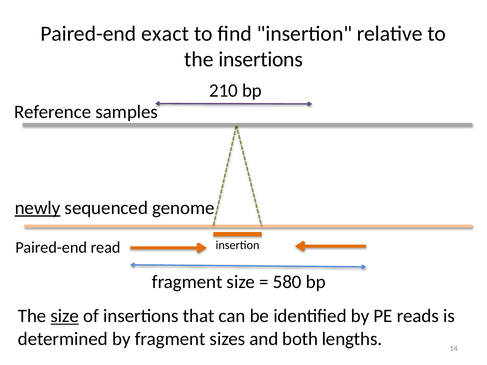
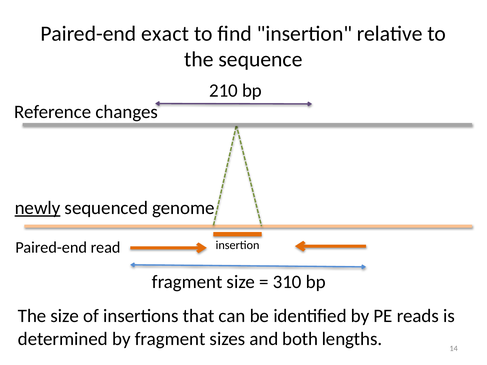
the insertions: insertions -> sequence (261, 60)
samples: samples -> changes (127, 112)
580: 580 -> 310 (287, 282)
size underline: present -> none (65, 316)
